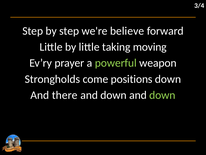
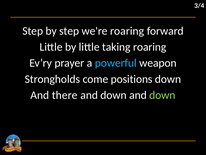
we're believe: believe -> roaring (127, 31)
taking moving: moving -> roaring (150, 47)
powerful colour: light green -> light blue (116, 63)
